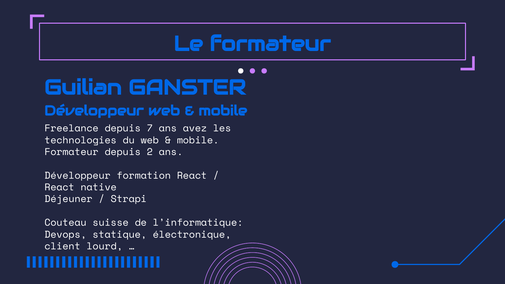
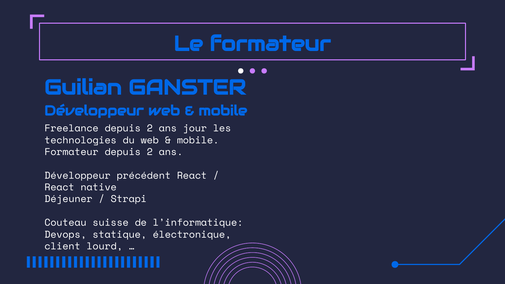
Freelance depuis 7: 7 -> 2 (150, 128)
avez: avez -> jour (195, 128)
formation: formation -> précédent (144, 176)
